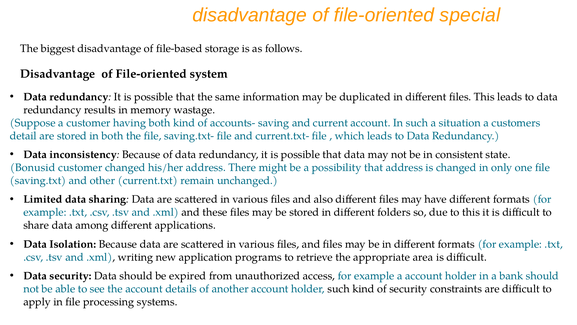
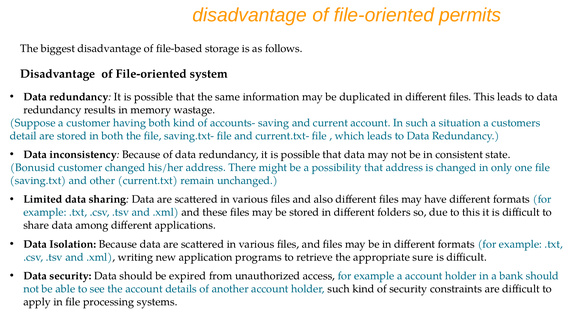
special: special -> permits (470, 15)
area: area -> sure (423, 257)
